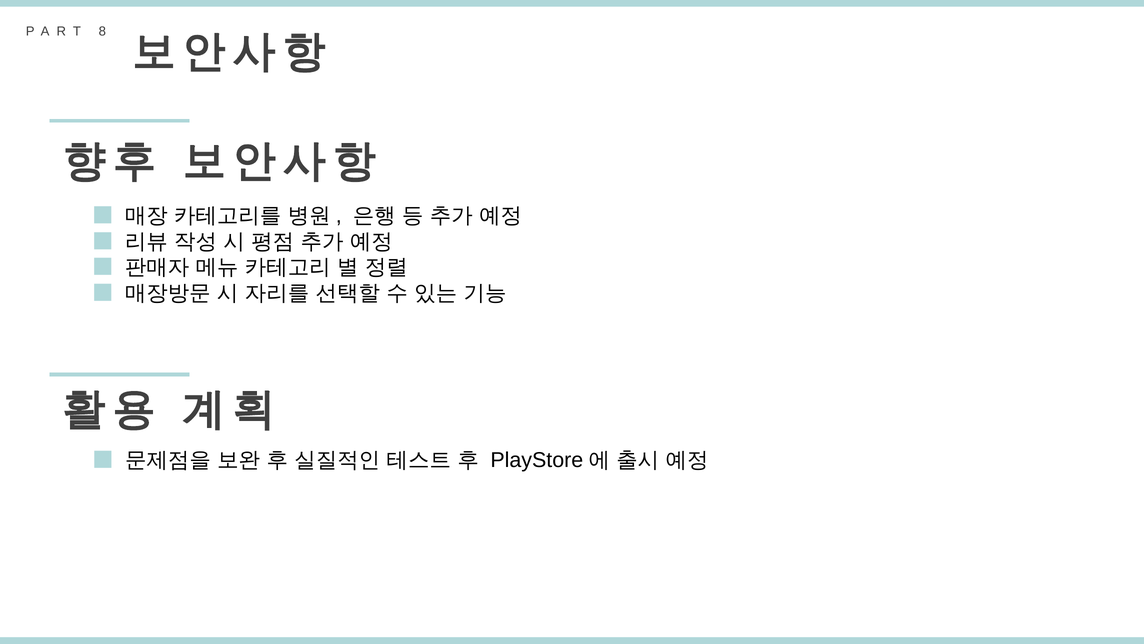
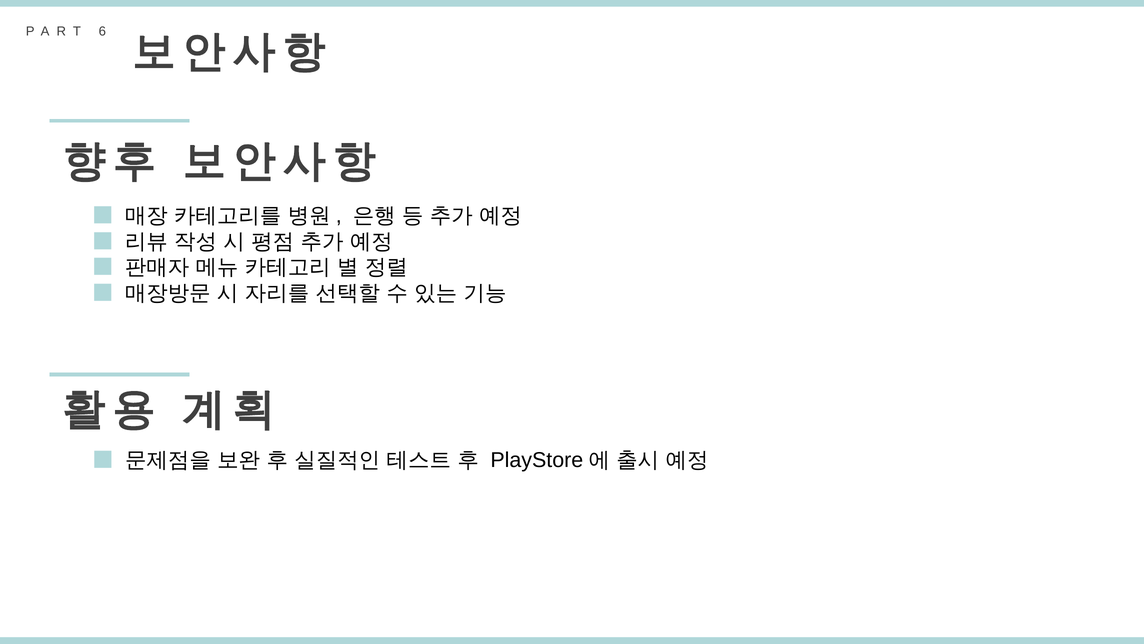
8: 8 -> 6 (102, 32)
